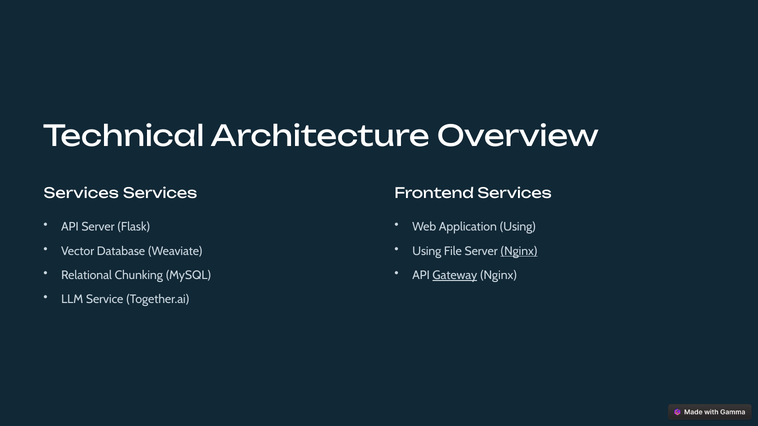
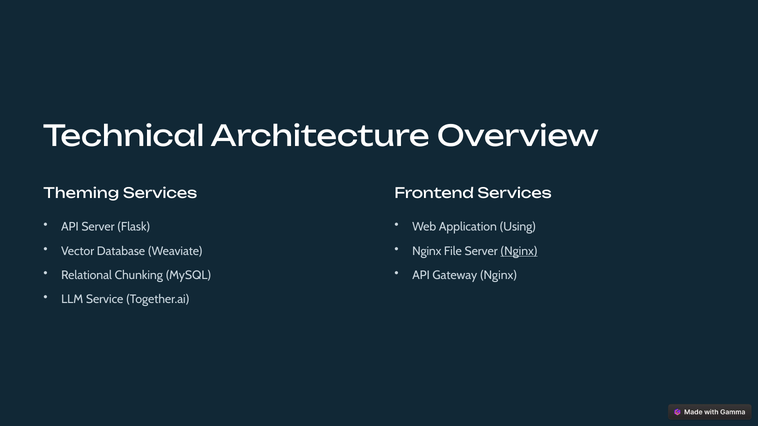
Services: Services -> Theming (81, 194)
Using: Using -> Nginx (427, 251)
Gateway underline: present -> none (455, 275)
